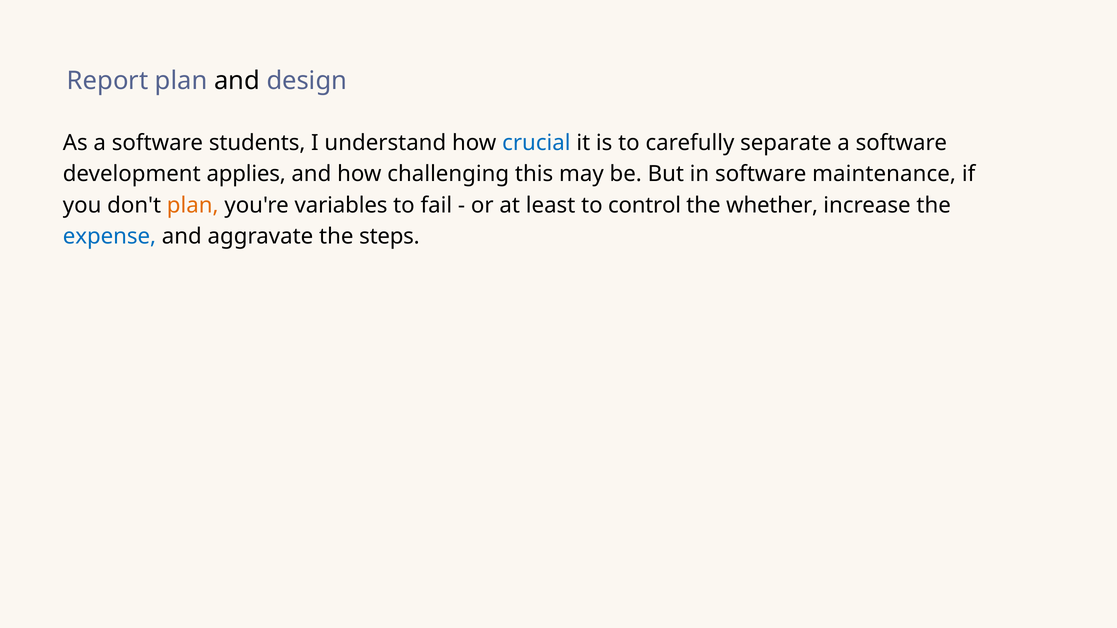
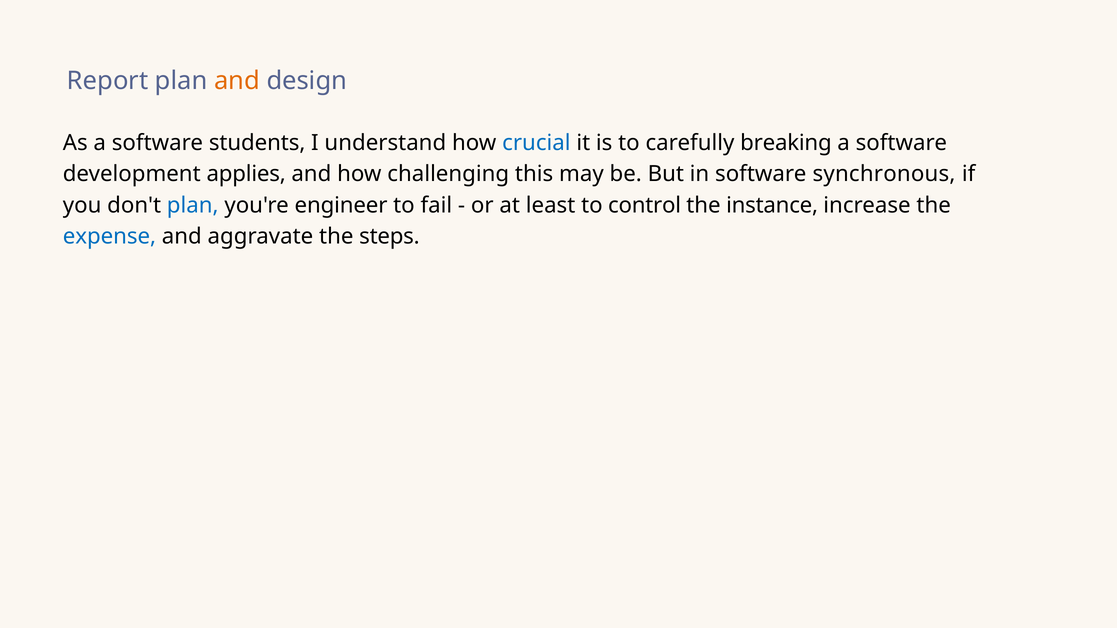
and colour: black -> orange (237, 81)
separate: separate -> breaking (786, 143)
maintenance: maintenance -> synchronous (884, 174)
plan colour: orange -> blue (193, 205)
variables: variables -> engineer (341, 205)
whether: whether -> instance (772, 205)
